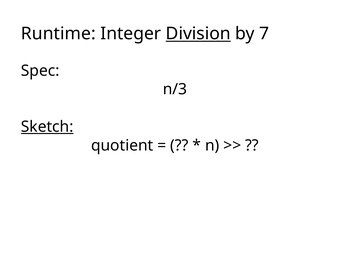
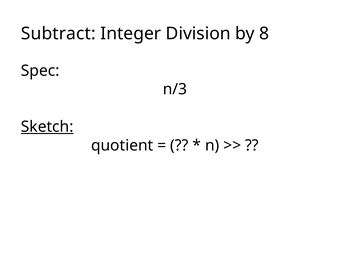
Runtime: Runtime -> Subtract (58, 34)
Division underline: present -> none (198, 34)
7: 7 -> 8 (264, 34)
